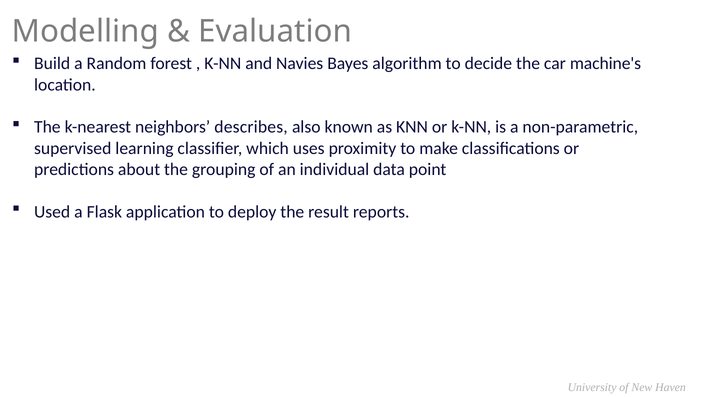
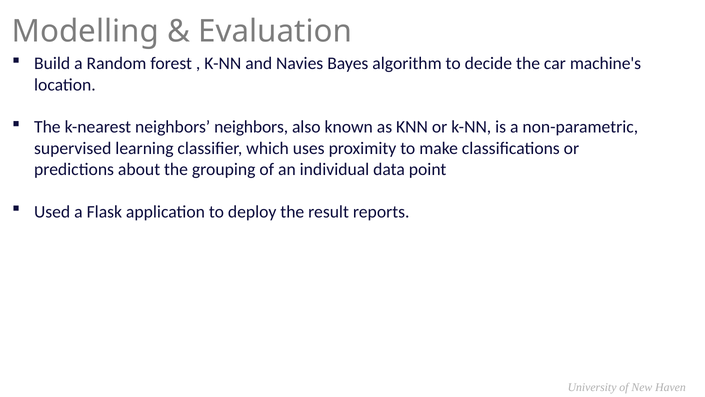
neighbors describes: describes -> neighbors (251, 127)
